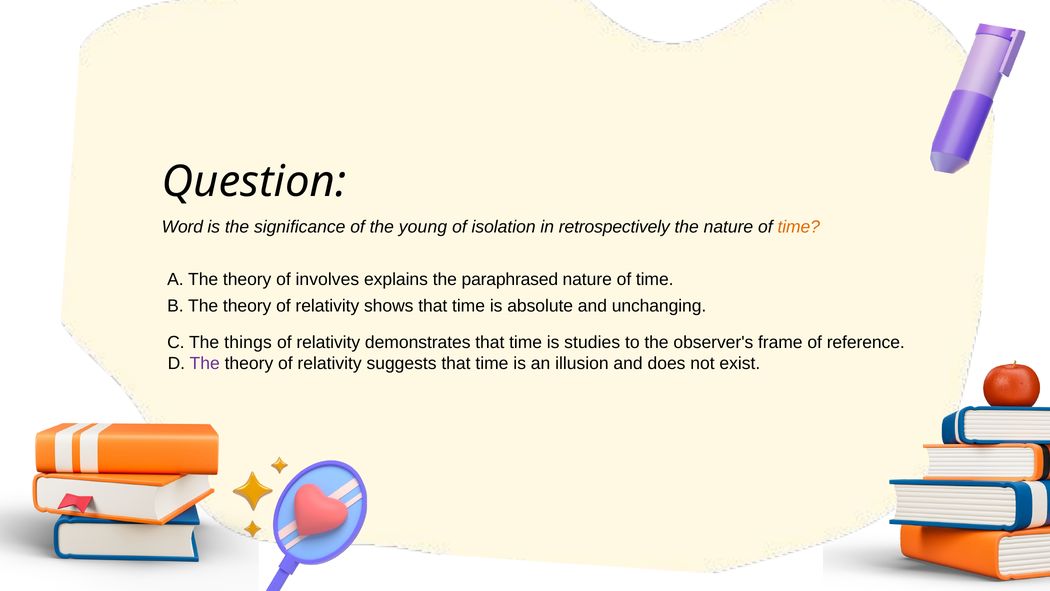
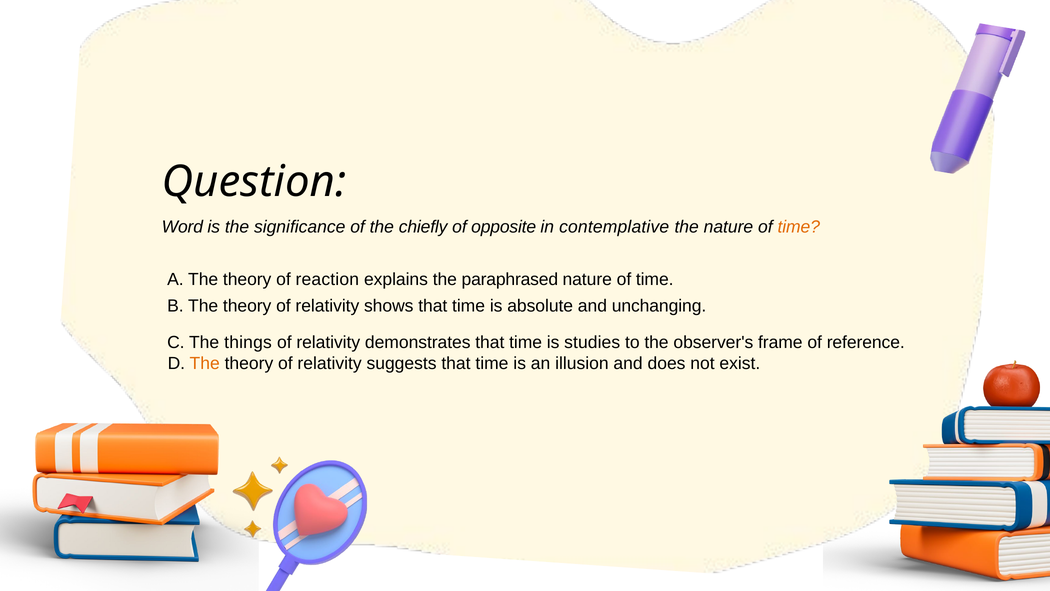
young: young -> chiefly (423, 227)
isolation: isolation -> opposite (504, 227)
retrospectively: retrospectively -> contemplative (614, 227)
involves: involves -> reaction (327, 280)
The colour: purple -> orange (205, 363)
